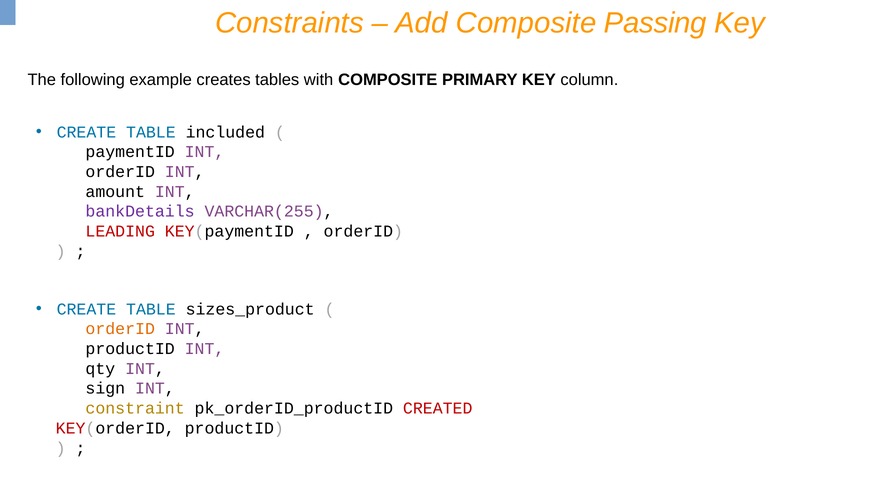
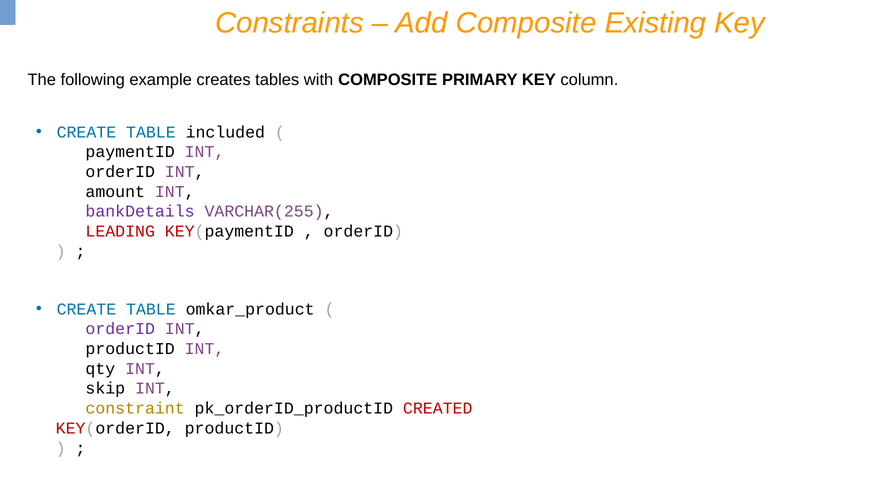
Passing: Passing -> Existing (655, 23)
sizes_product: sizes_product -> omkar_product (250, 309)
orderID colour: orange -> purple (120, 329)
sign: sign -> skip (105, 389)
